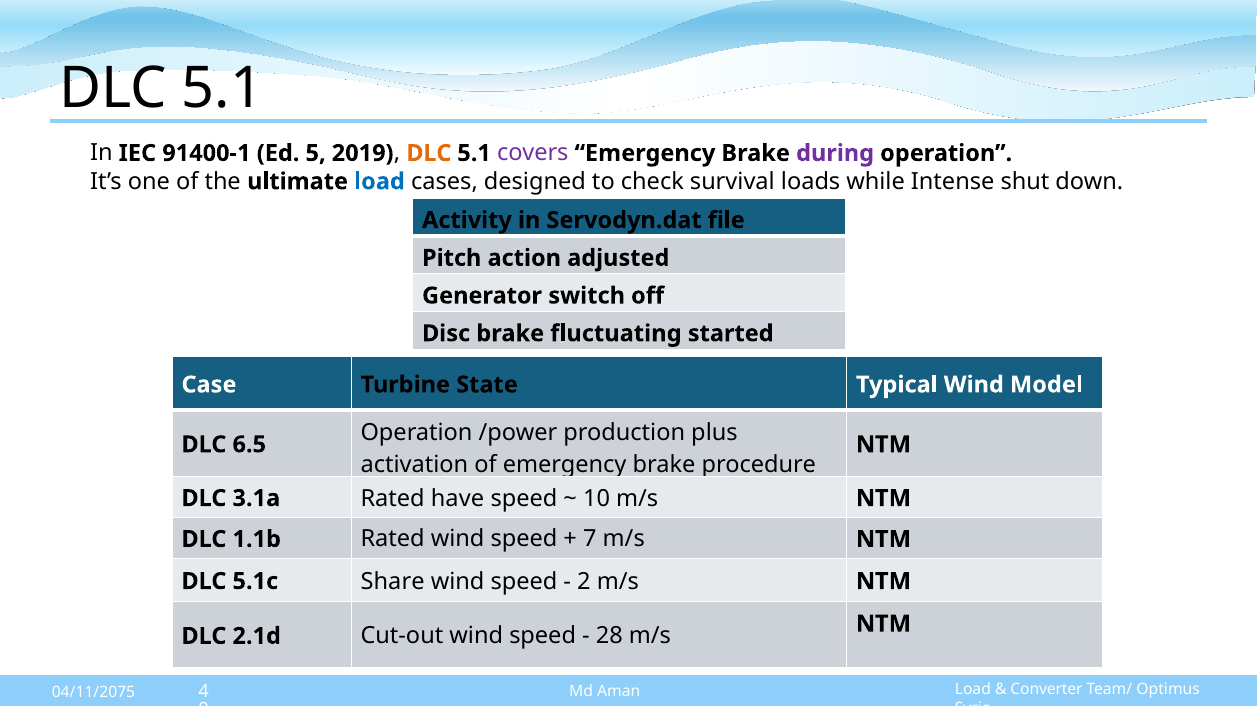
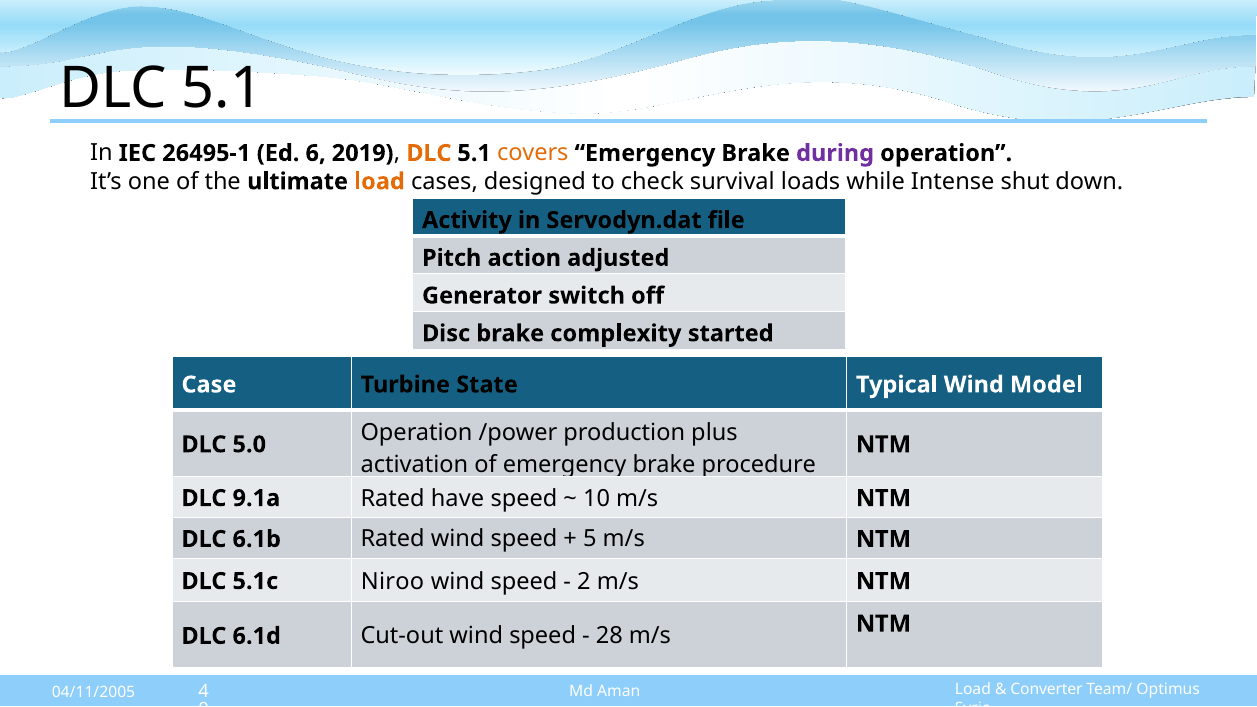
91400-1: 91400-1 -> 26495-1 (206, 153)
5: 5 -> 6 (316, 153)
covers colour: purple -> orange (533, 153)
load colour: blue -> orange (379, 182)
fluctuating: fluctuating -> complexity (616, 334)
6.5: 6.5 -> 5.0 (249, 445)
3.1a: 3.1a -> 9.1a (256, 498)
1.1b: 1.1b -> 6.1b (257, 539)
7: 7 -> 5 (590, 539)
Share: Share -> Niroo (393, 581)
2.1d: 2.1d -> 6.1d (257, 636)
04/11/2075: 04/11/2075 -> 04/11/2005 (93, 692)
